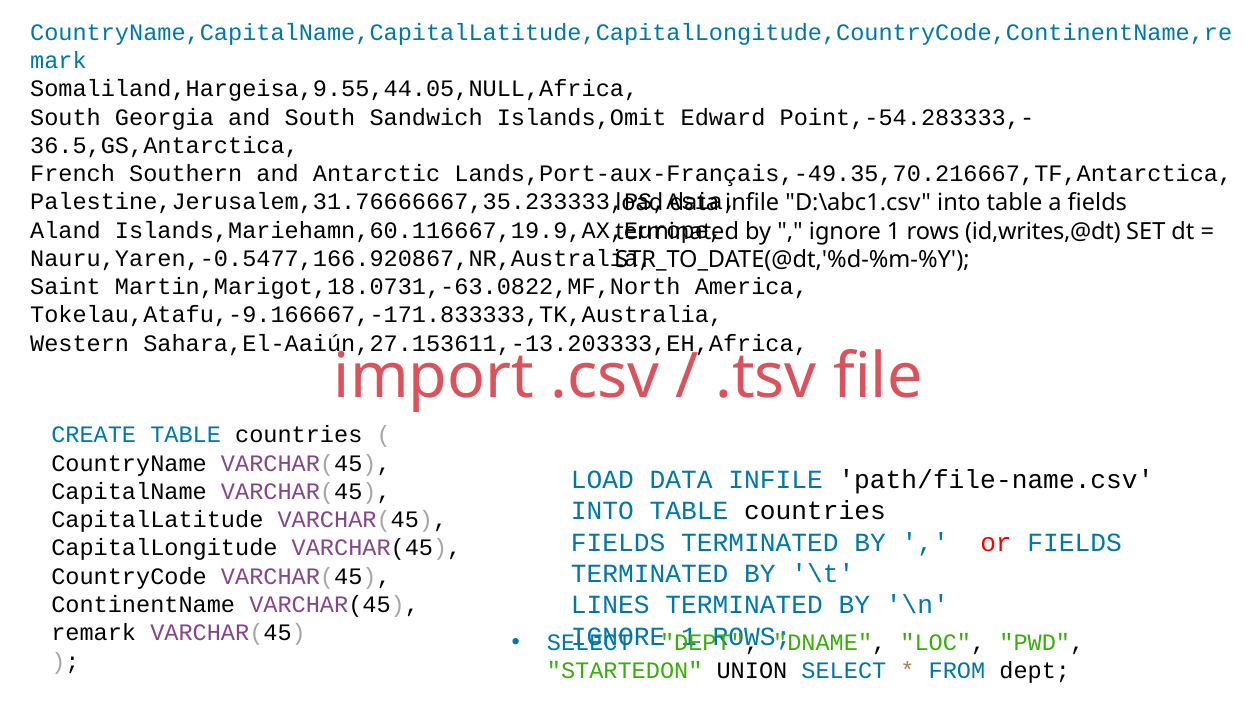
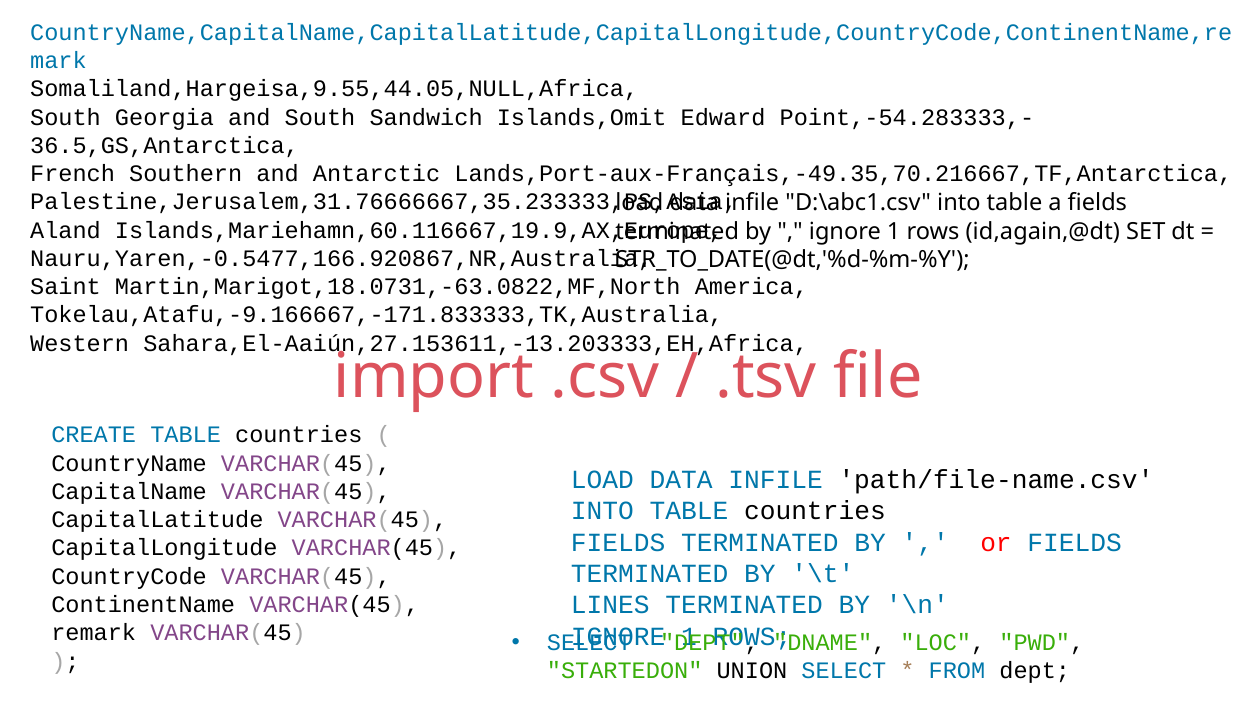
id,writes,@dt: id,writes,@dt -> id,again,@dt (1043, 231)
